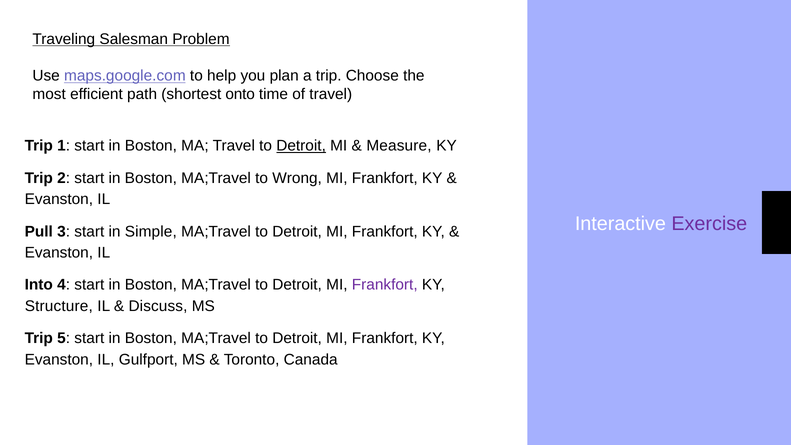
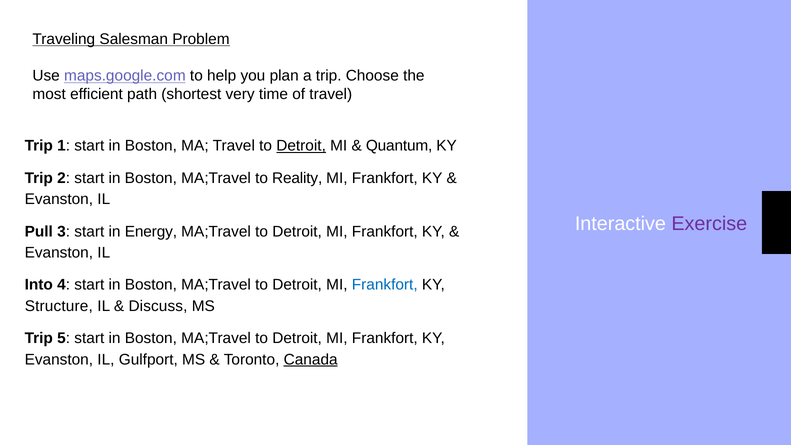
onto: onto -> very (240, 94)
Measure: Measure -> Quantum (399, 146)
Wrong: Wrong -> Reality (297, 178)
Simple: Simple -> Energy (151, 231)
Frankfort colour: purple -> blue (385, 285)
Canada underline: none -> present (311, 359)
